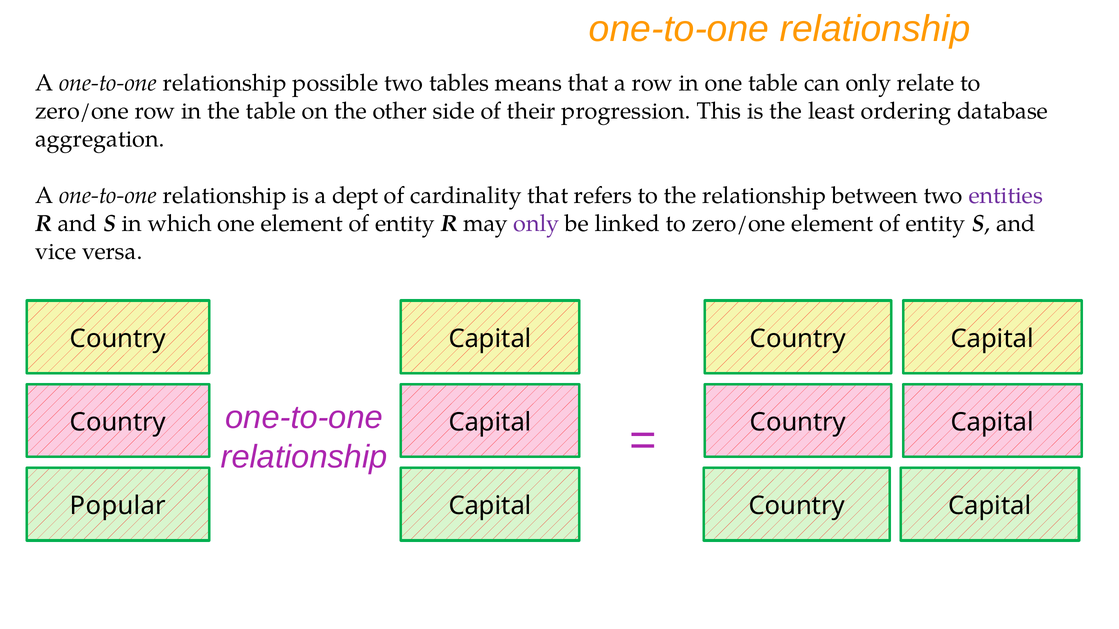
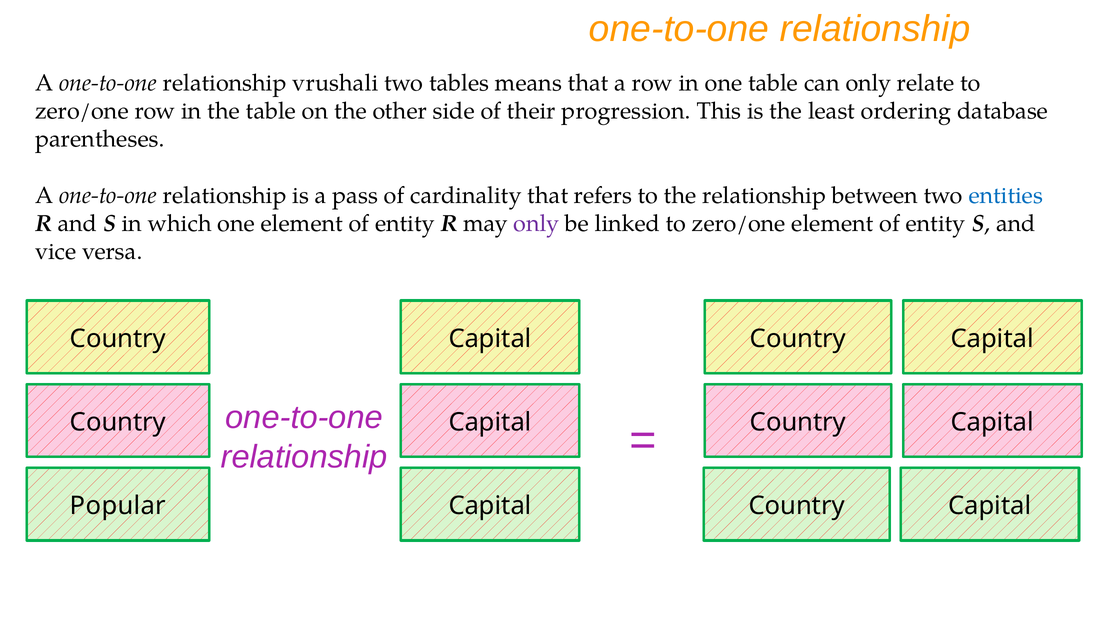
possible: possible -> vrushali (335, 83)
aggregation: aggregation -> parentheses (100, 139)
dept: dept -> pass (355, 196)
entities colour: purple -> blue (1006, 196)
